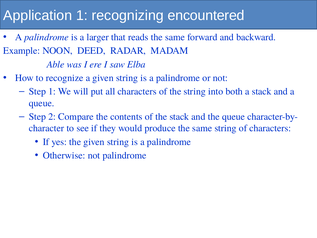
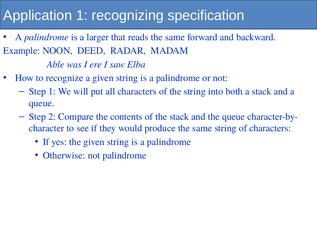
encountered: encountered -> specification (206, 16)
